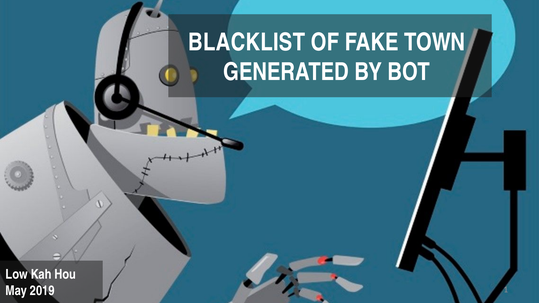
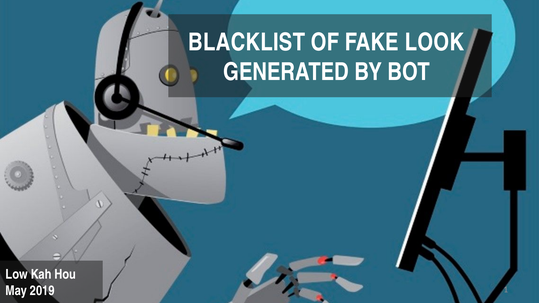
TOWN: TOWN -> LOOK (434, 42)
